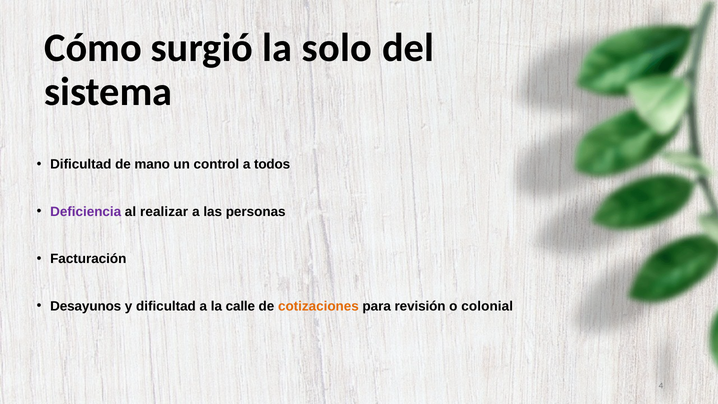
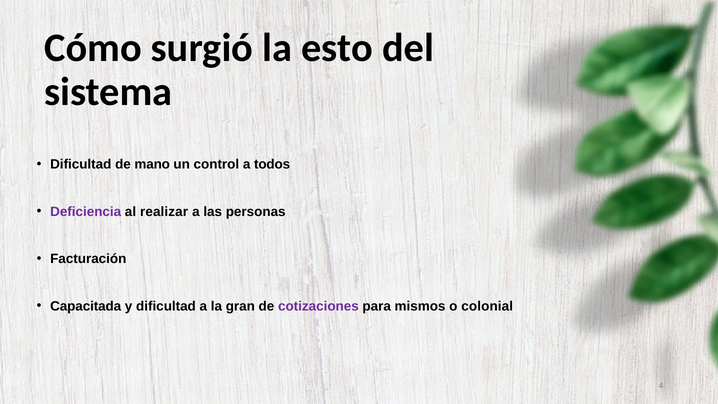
solo: solo -> esto (337, 48)
Desayunos: Desayunos -> Capacitada (86, 306)
calle: calle -> gran (240, 306)
cotizaciones colour: orange -> purple (318, 306)
revisión: revisión -> mismos (420, 306)
